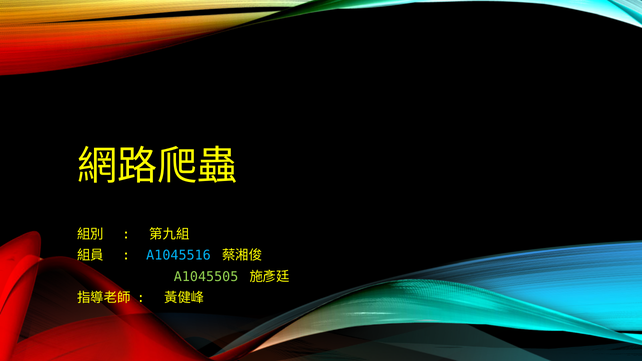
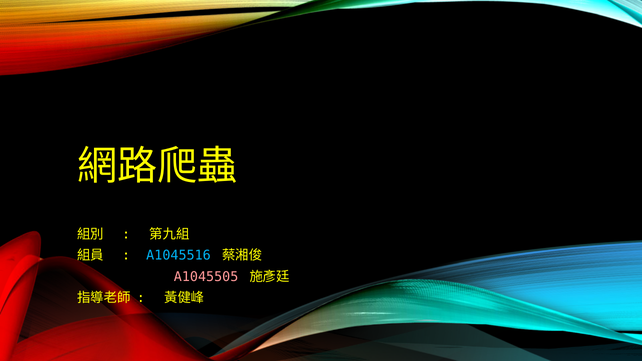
A1045505 colour: light green -> pink (206, 277)
